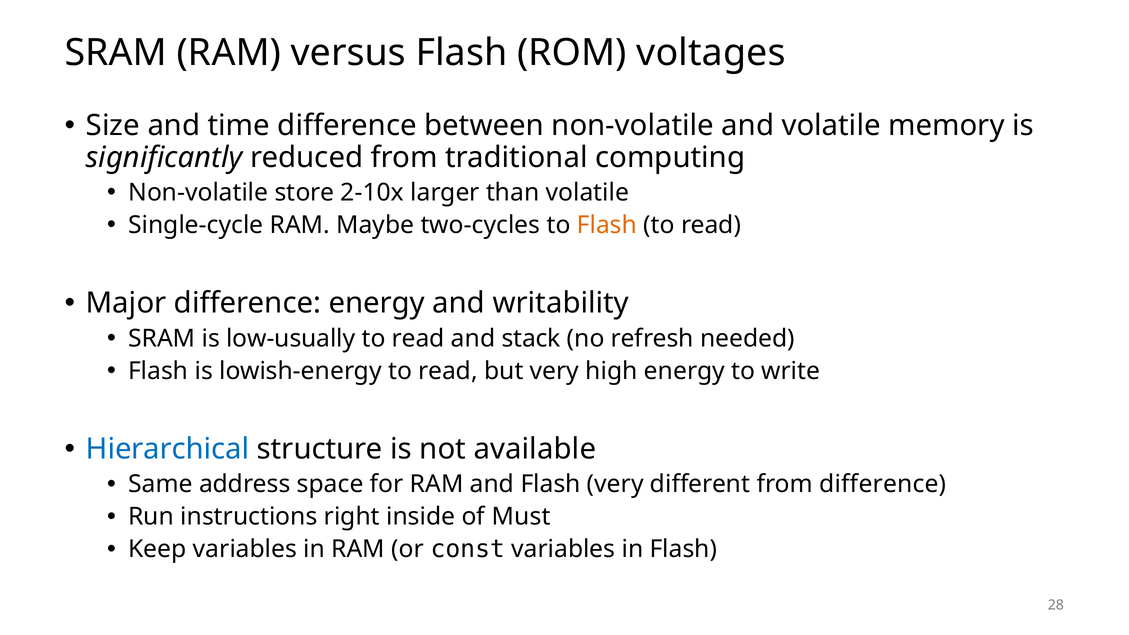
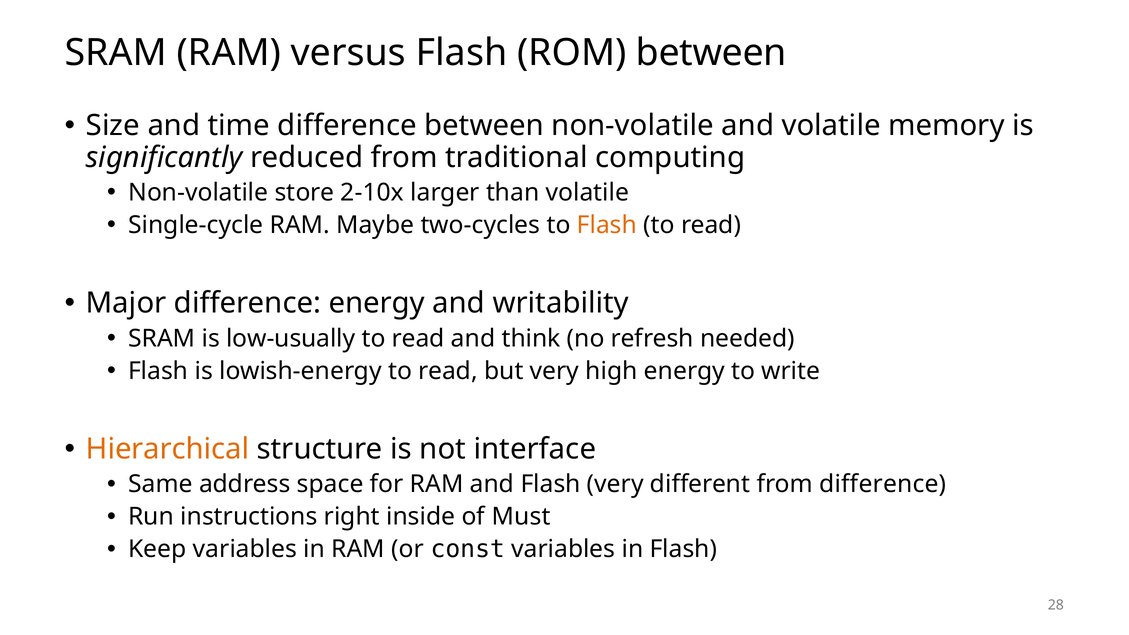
ROM voltages: voltages -> between (711, 53)
stack: stack -> think (531, 338)
Hierarchical colour: blue -> orange (168, 449)
available: available -> interface (535, 449)
